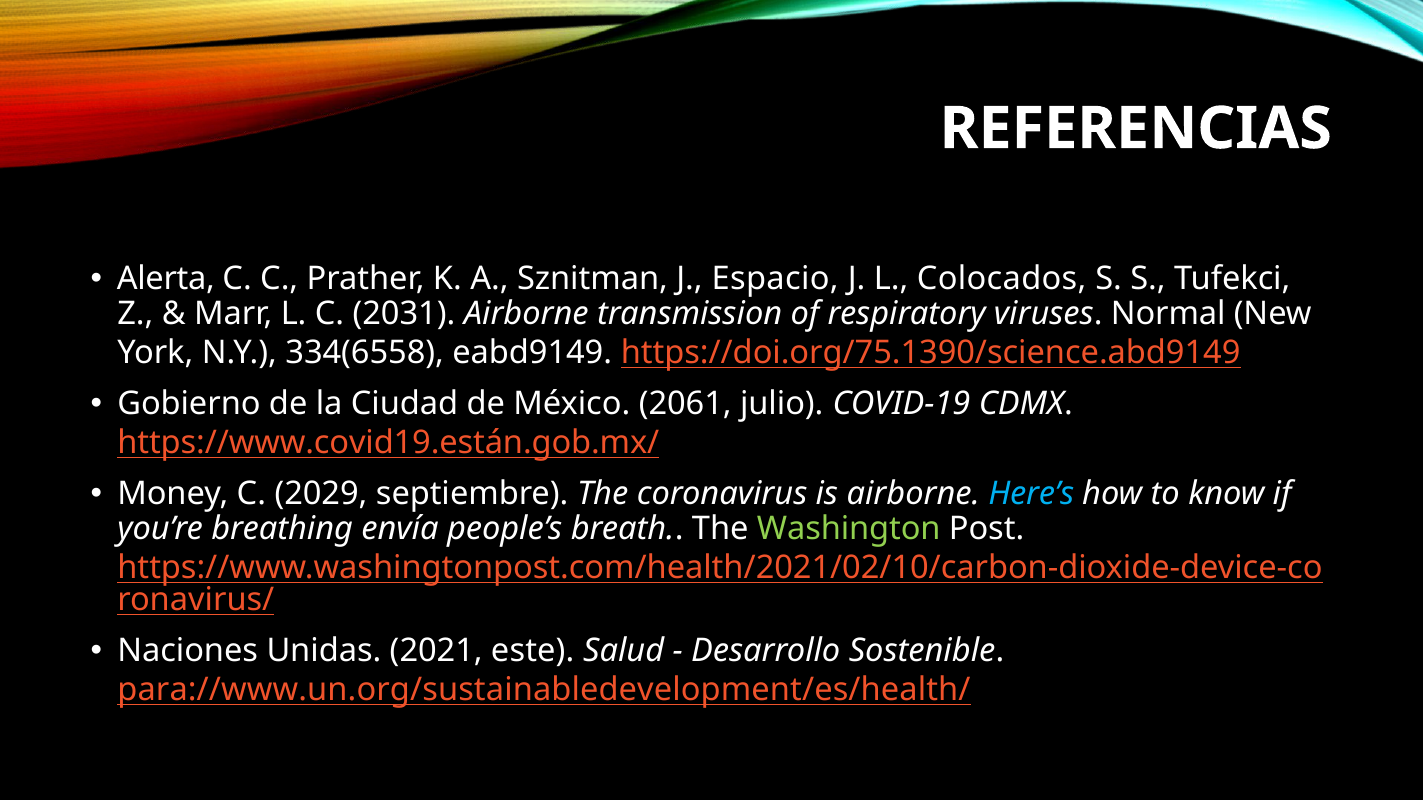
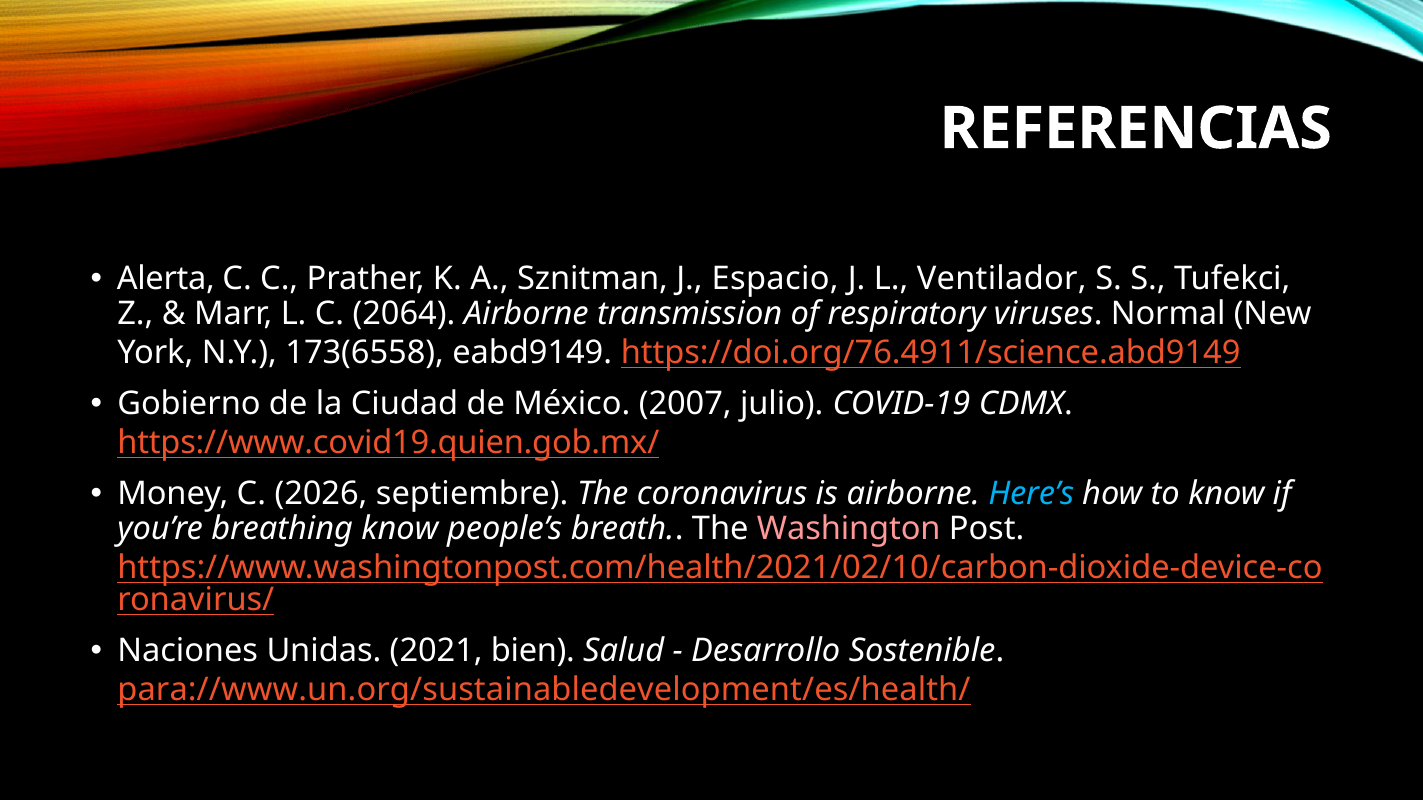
Colocados: Colocados -> Ventilador (1002, 279)
2031: 2031 -> 2064 (404, 314)
334(6558: 334(6558 -> 173(6558 (365, 353)
https://doi.org/75.1390/science.abd9149: https://doi.org/75.1390/science.abd9149 -> https://doi.org/76.4911/science.abd9149 (931, 353)
2061: 2061 -> 2007 (685, 404)
https://www.covid19.están.gob.mx/: https://www.covid19.están.gob.mx/ -> https://www.covid19.quien.gob.mx/ (388, 443)
2029: 2029 -> 2026 (321, 494)
breathing envía: envía -> know (400, 529)
Washington colour: light green -> pink (849, 529)
este: este -> bien (533, 651)
